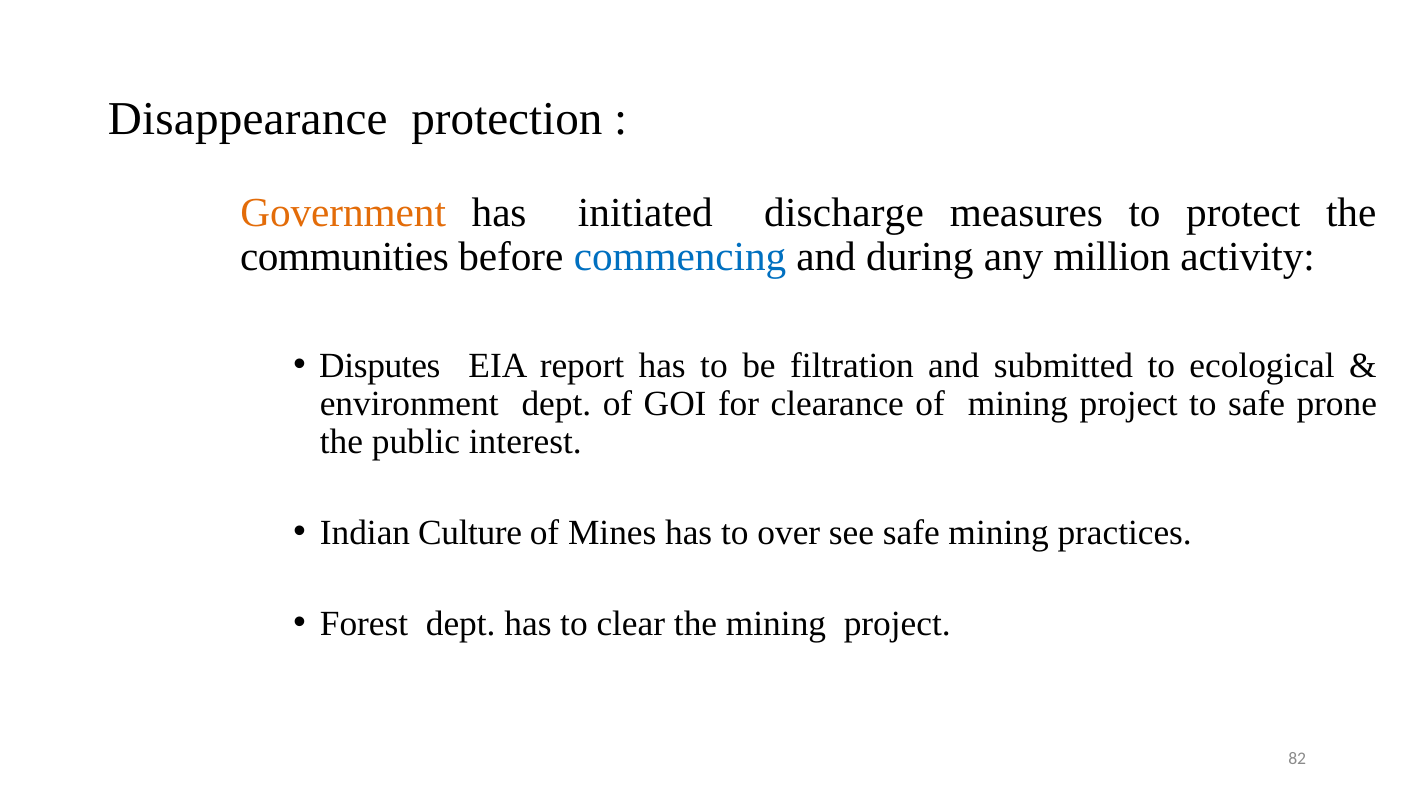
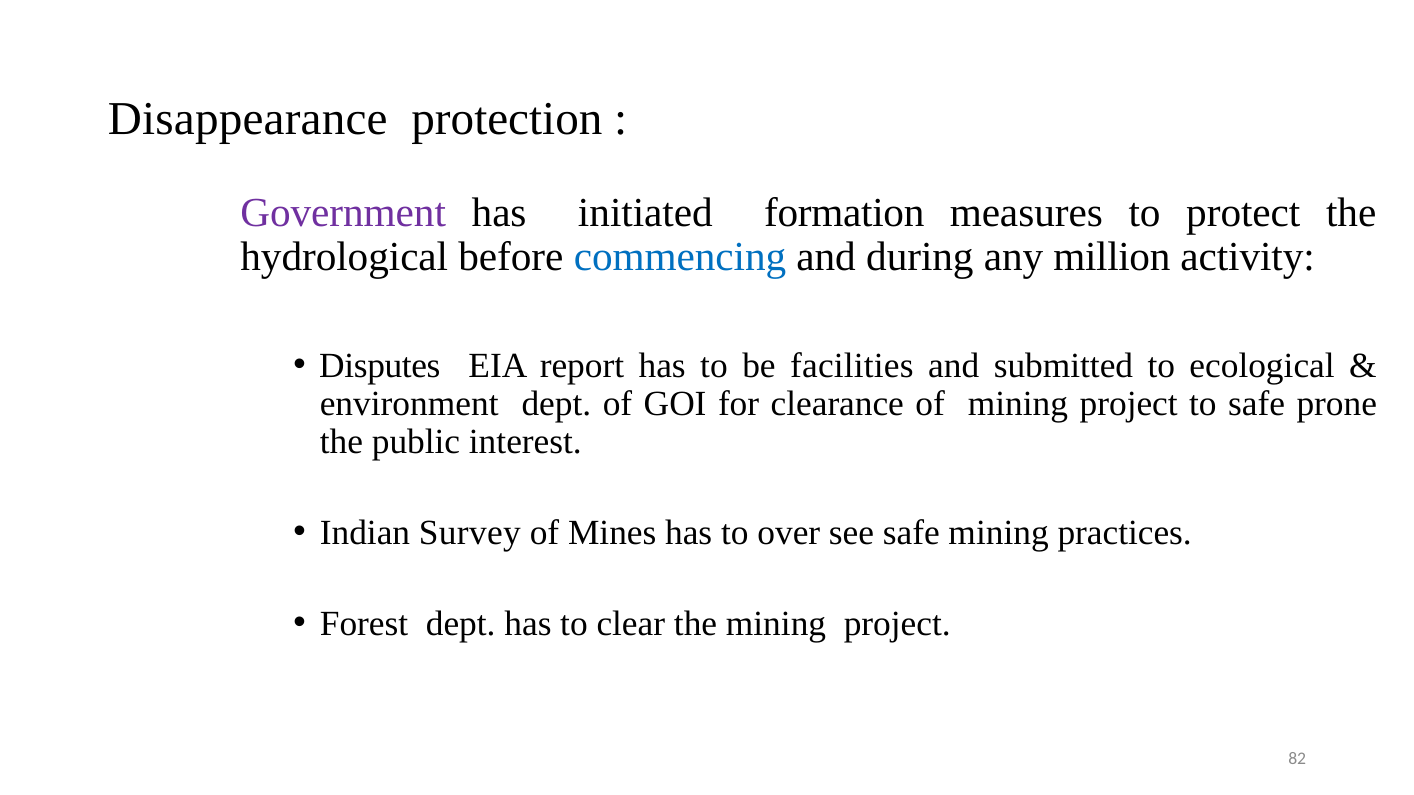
Government colour: orange -> purple (343, 213)
discharge: discharge -> formation (844, 213)
communities: communities -> hydrological (344, 257)
filtration: filtration -> facilities (852, 366)
Culture: Culture -> Survey (470, 533)
